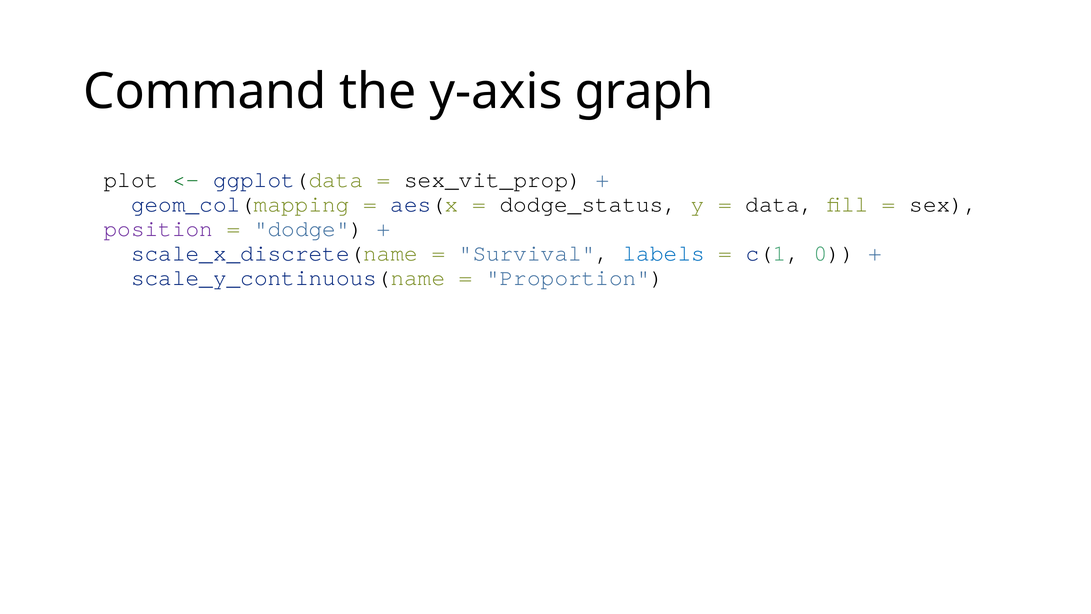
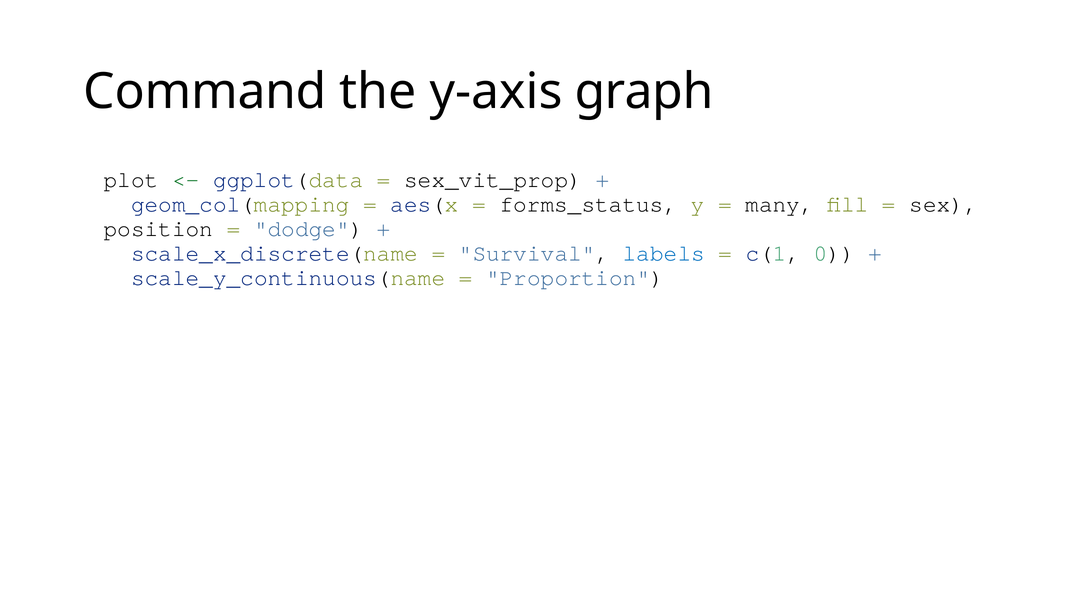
dodge_status: dodge_status -> forms_status (588, 204)
data: data -> many (780, 204)
position colour: purple -> black (158, 229)
